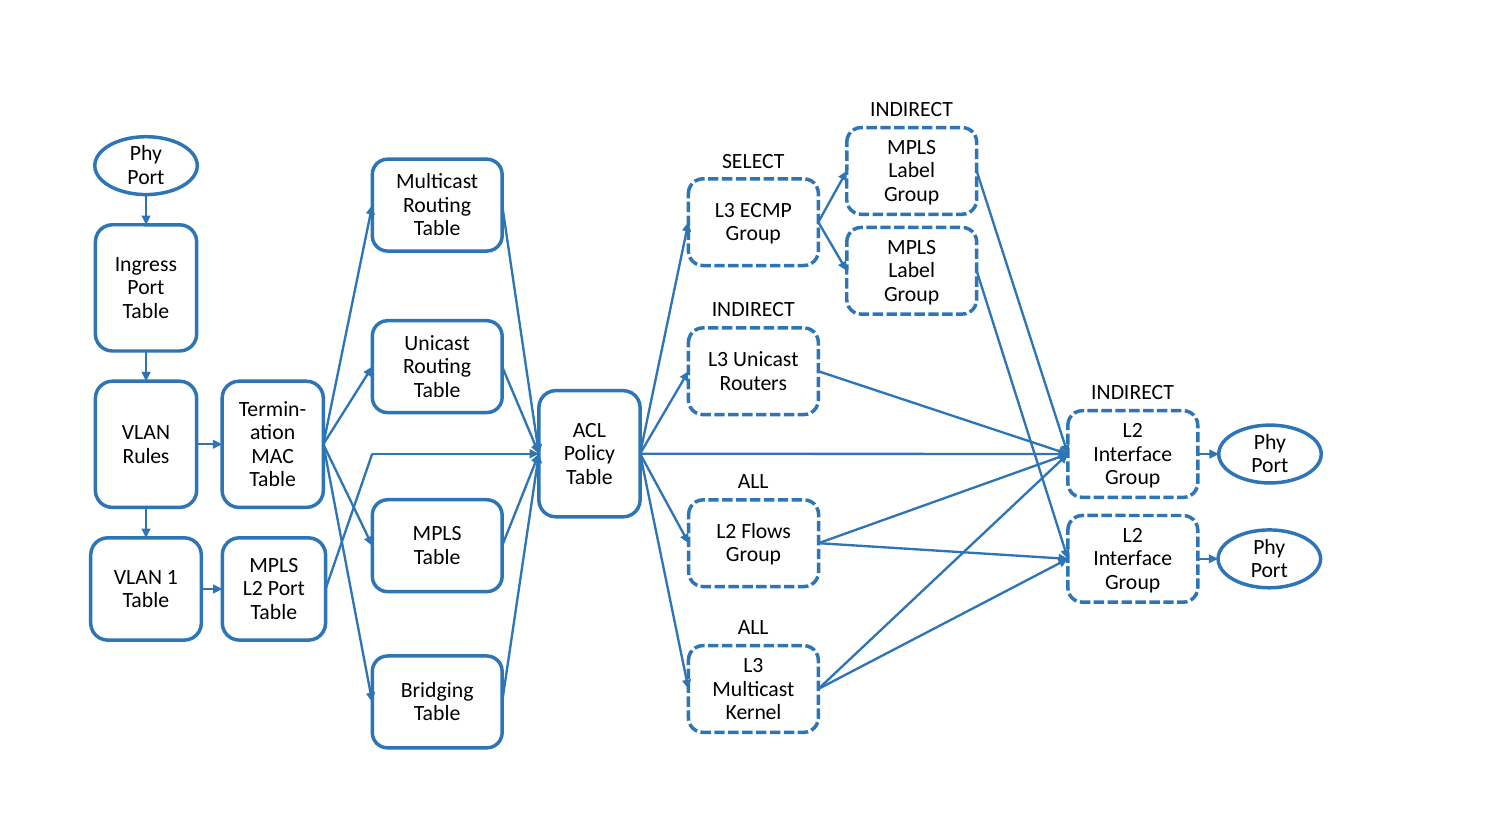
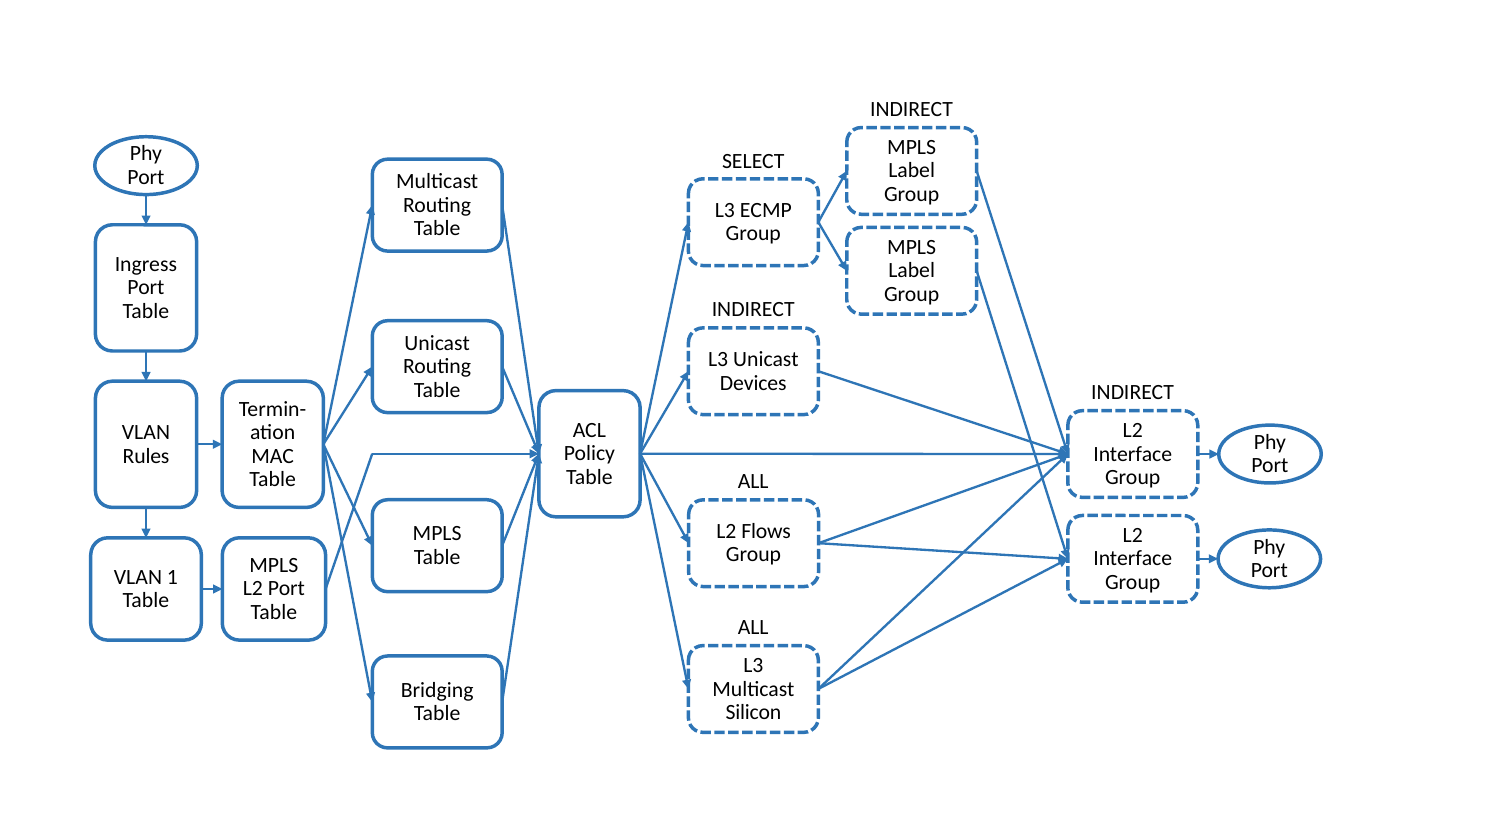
Routers: Routers -> Devices (753, 383)
Kernel: Kernel -> Silicon (753, 712)
